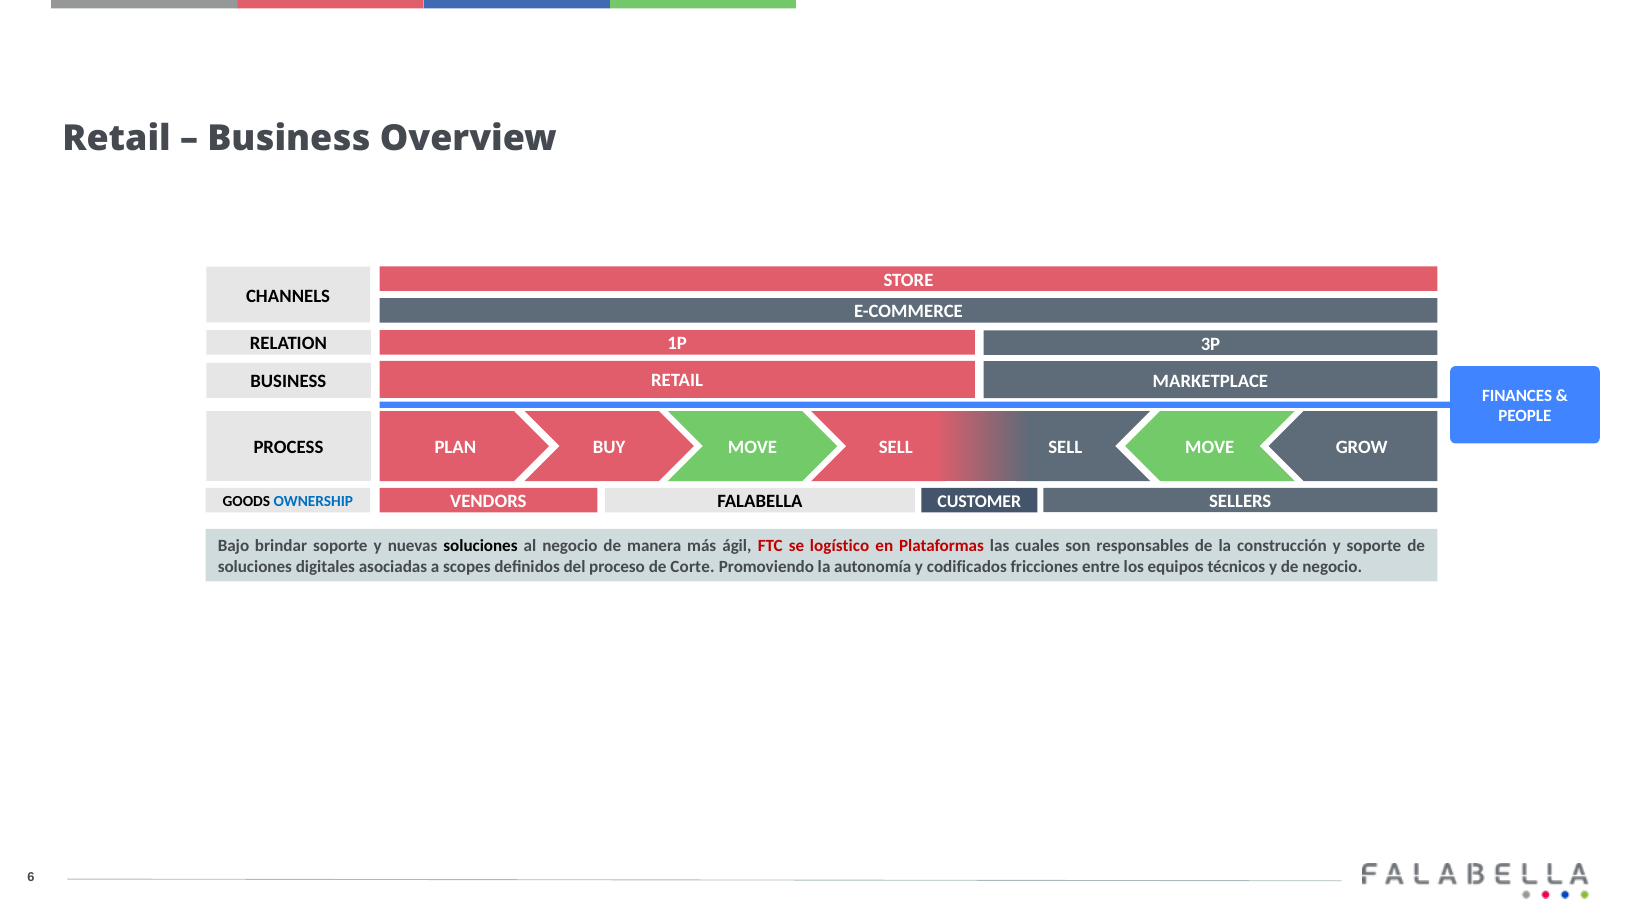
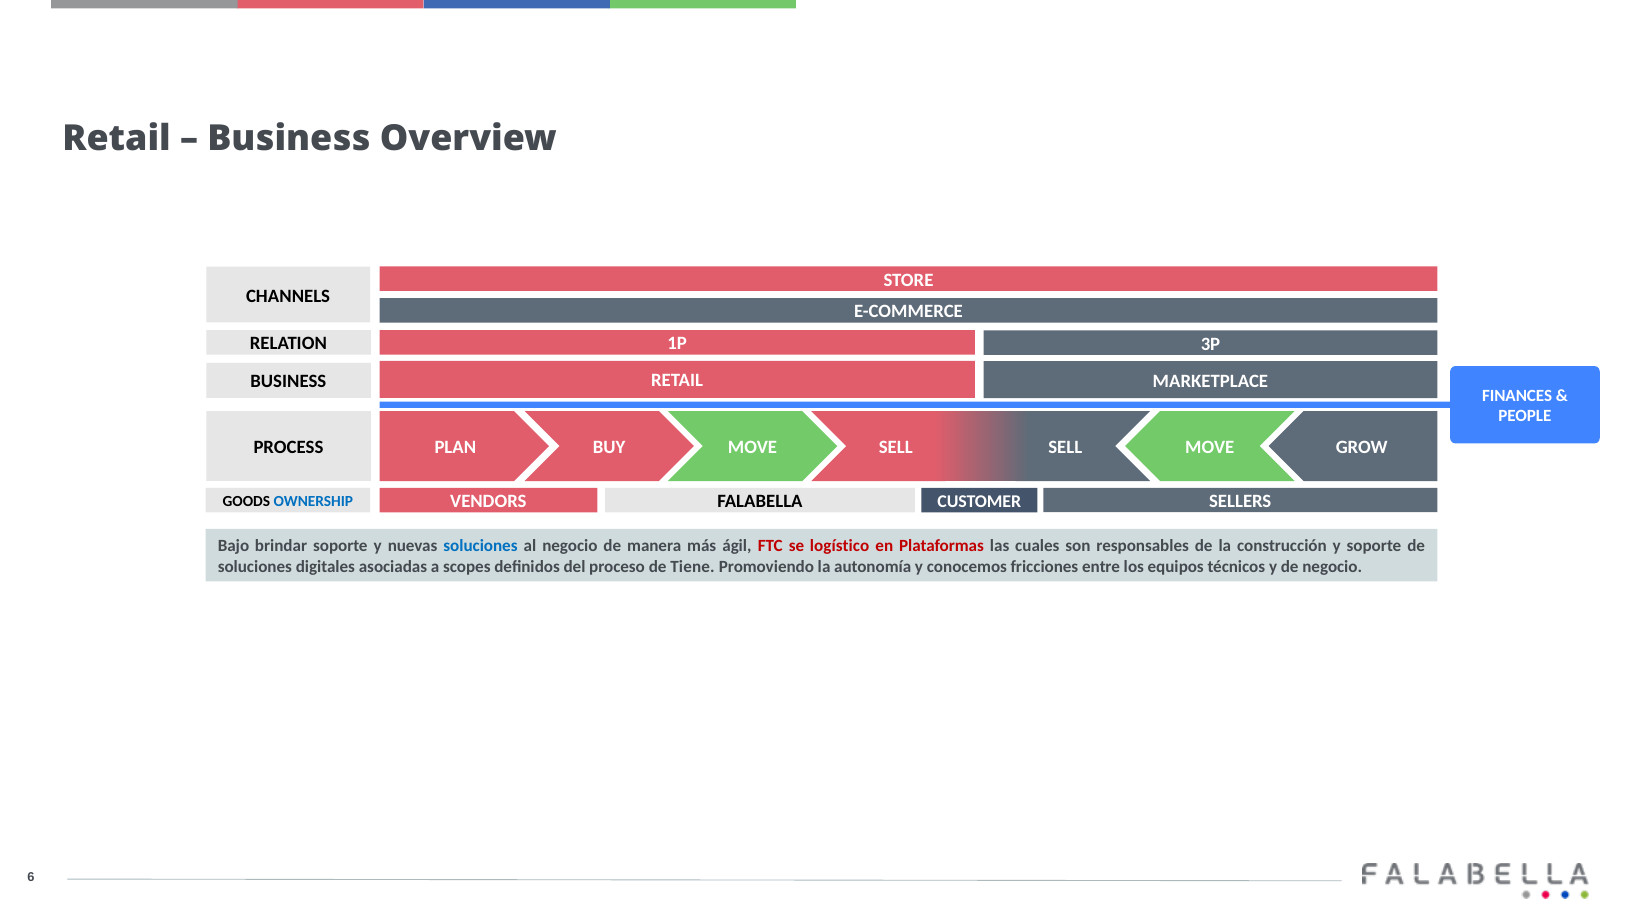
soluciones colour: black -> blue (481, 546)
Corte: Corte -> Tiene (693, 566)
codificados: codificados -> conocemos (967, 566)
